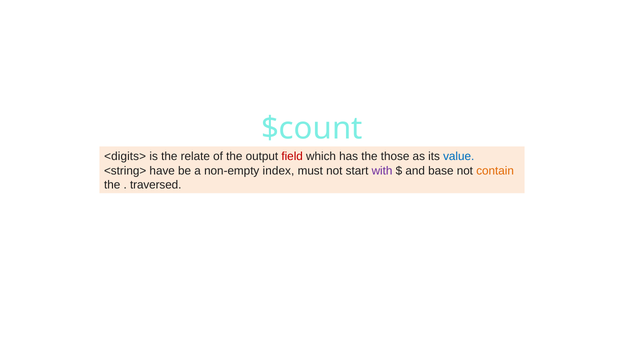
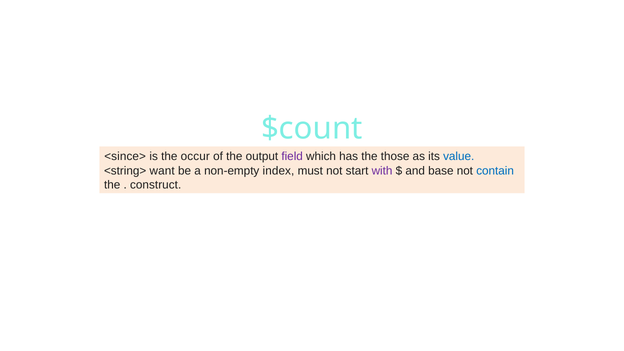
<digits>: <digits> -> <since> (125, 157)
relate: relate -> occur (195, 157)
field colour: red -> purple (292, 157)
have: have -> want (162, 171)
contain colour: orange -> blue (495, 171)
traversed: traversed -> construct (156, 185)
